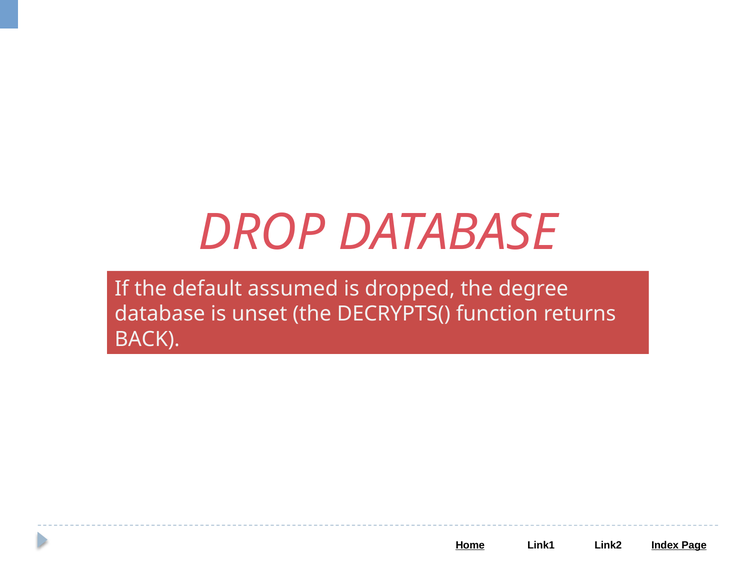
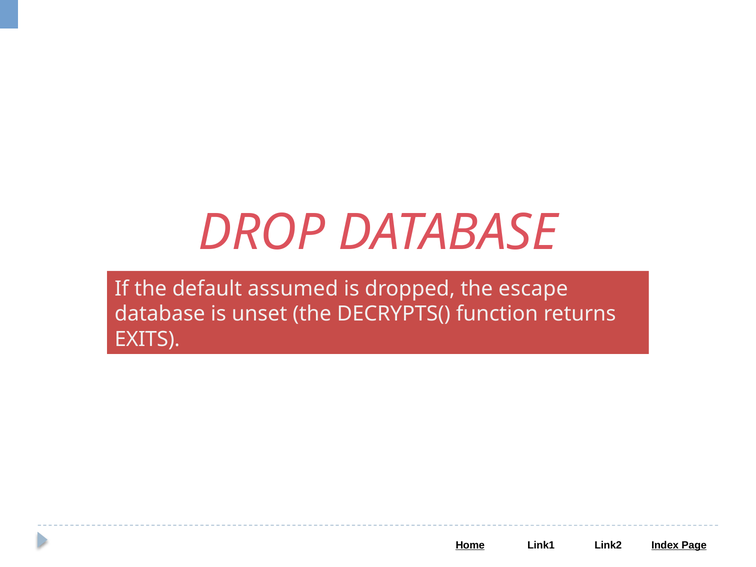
degree: degree -> escape (533, 289)
BACK: BACK -> EXITS (147, 339)
